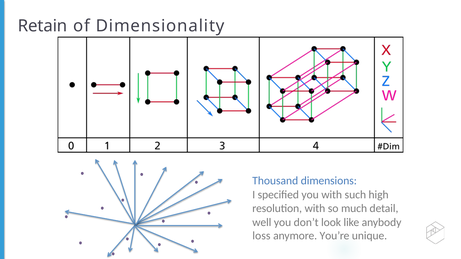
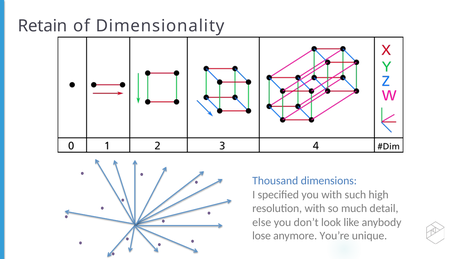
well: well -> else (262, 223)
loss: loss -> lose (262, 236)
